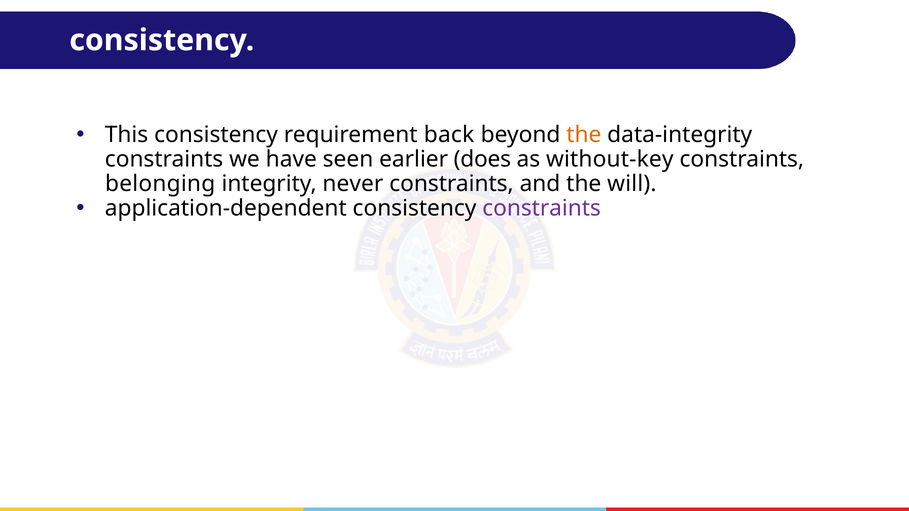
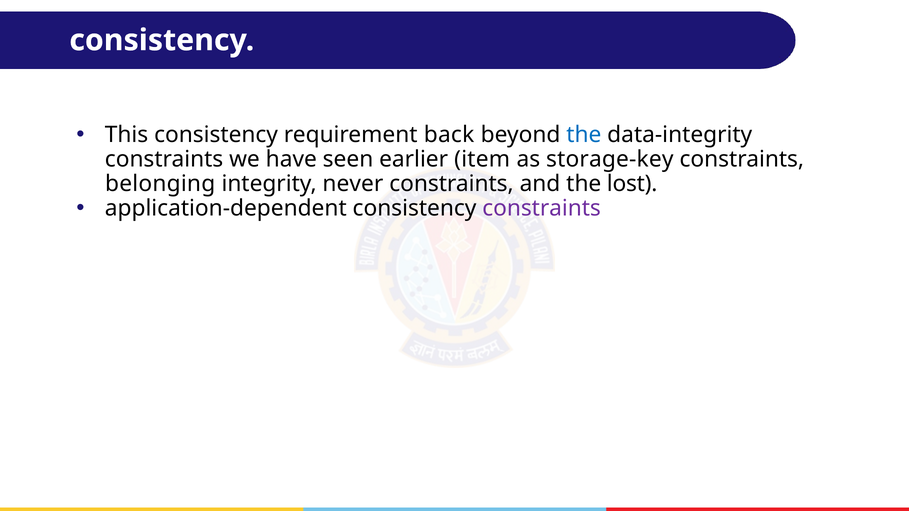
the colour: orange -> blue (584, 135)
does: does -> item (482, 159)
without-key: without-key -> storage-key (610, 159)
will: will -> lost (632, 184)
